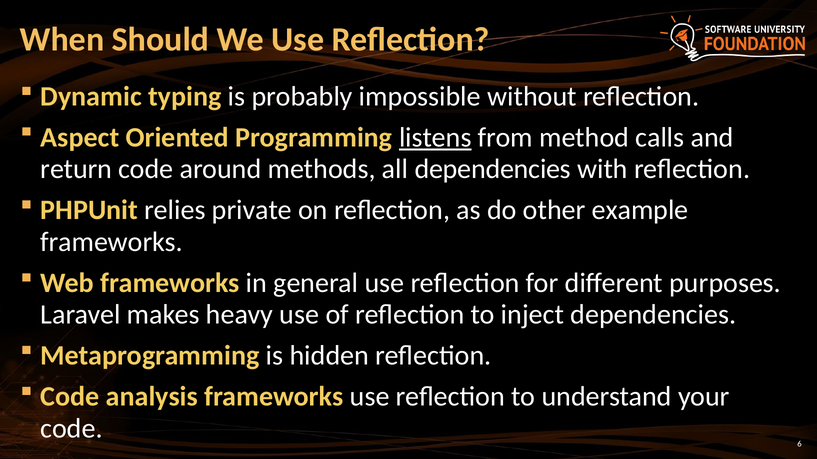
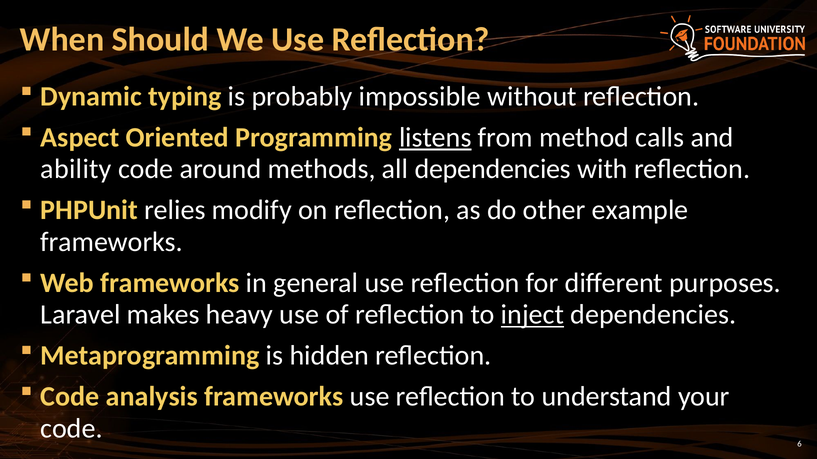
return: return -> ability (76, 169)
private: private -> modify (252, 210)
inject underline: none -> present (532, 315)
